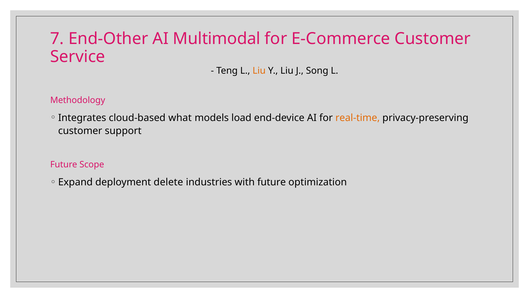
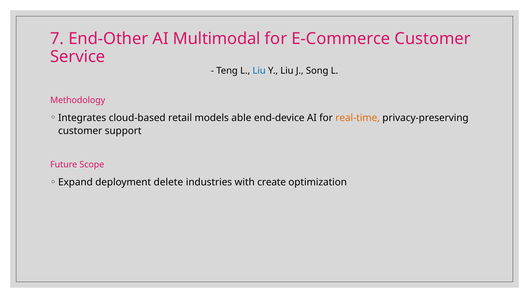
Liu colour: orange -> blue (259, 71)
what: what -> retail (180, 118)
load: load -> able (241, 118)
with future: future -> create (272, 182)
